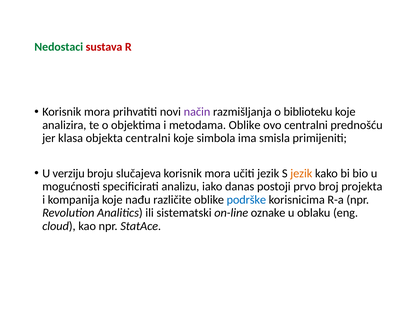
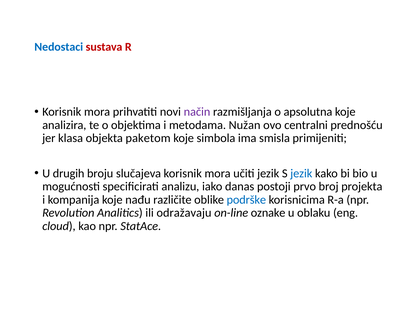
Nedostaci colour: green -> blue (59, 47)
biblioteku: biblioteku -> apsolutna (308, 112)
metodama Oblike: Oblike -> Nužan (245, 125)
objekta centralni: centralni -> paketom (148, 138)
verziju: verziju -> drugih (69, 174)
jezik colour: orange -> blue (301, 174)
sistematski: sistematski -> odražavaju (184, 213)
